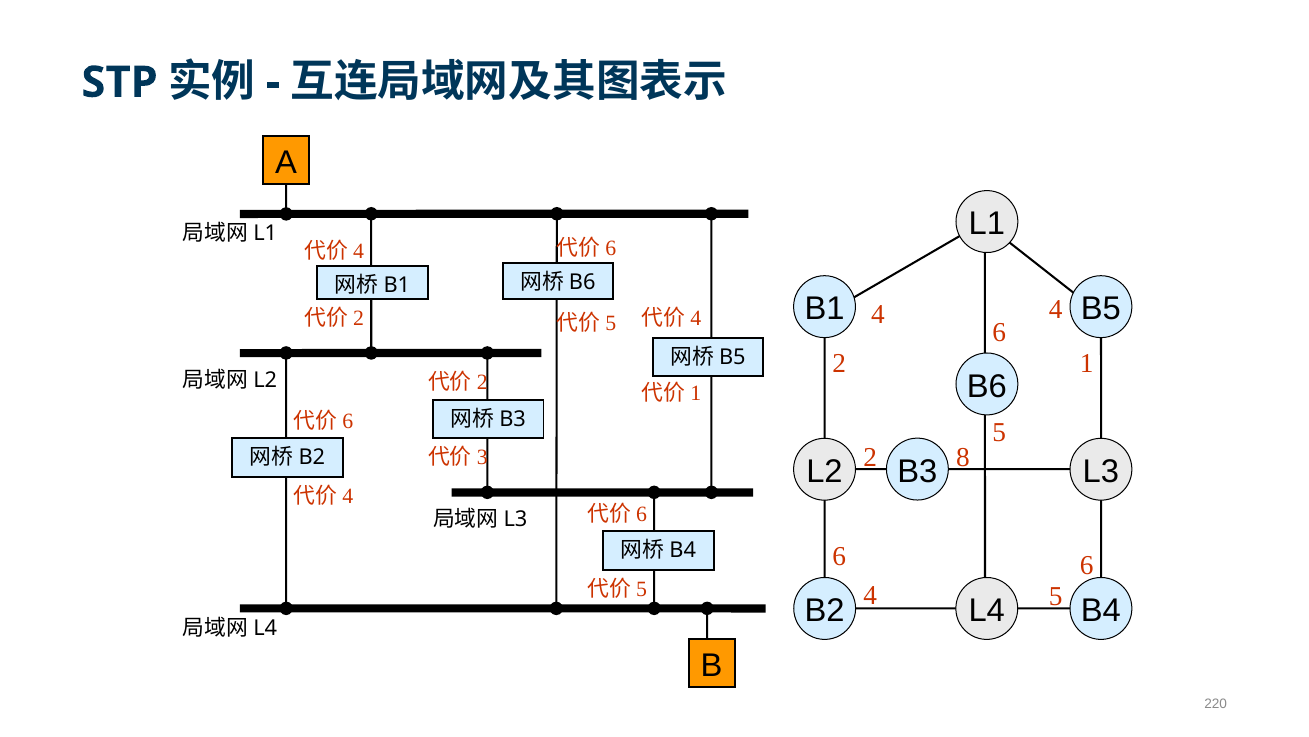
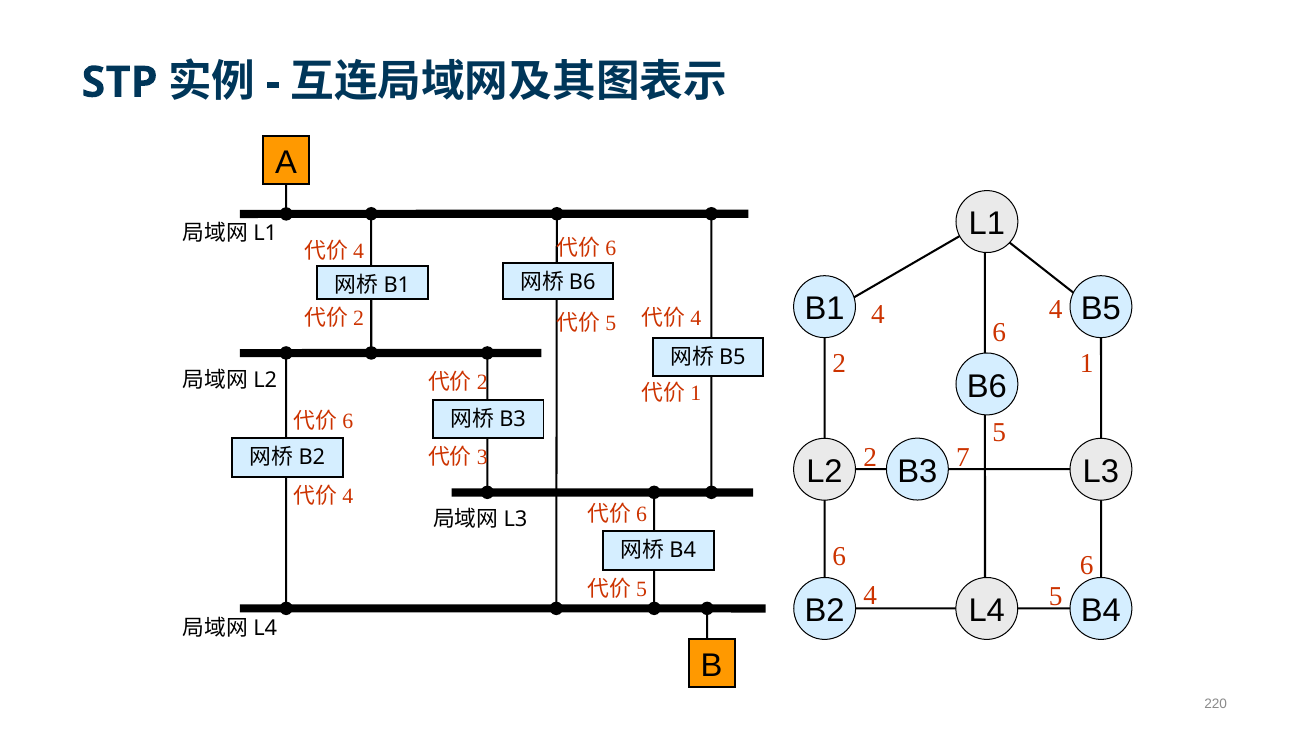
8: 8 -> 7 (963, 457)
